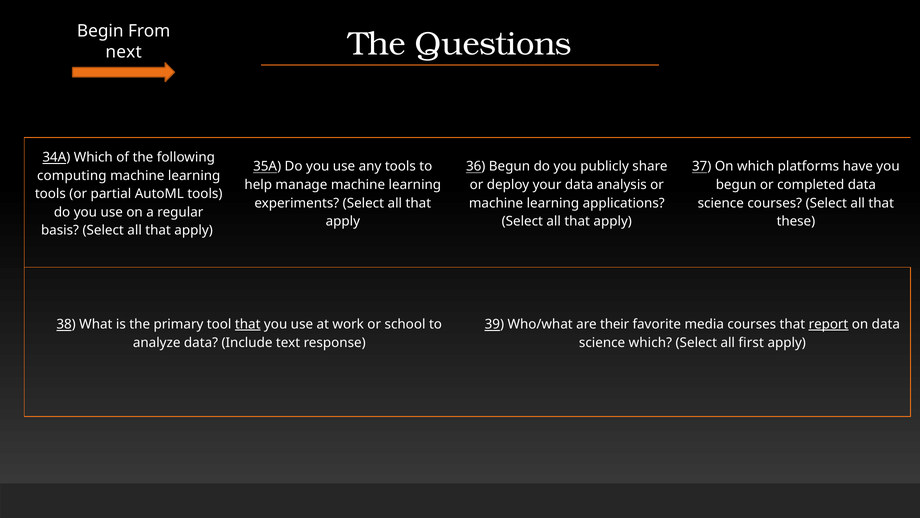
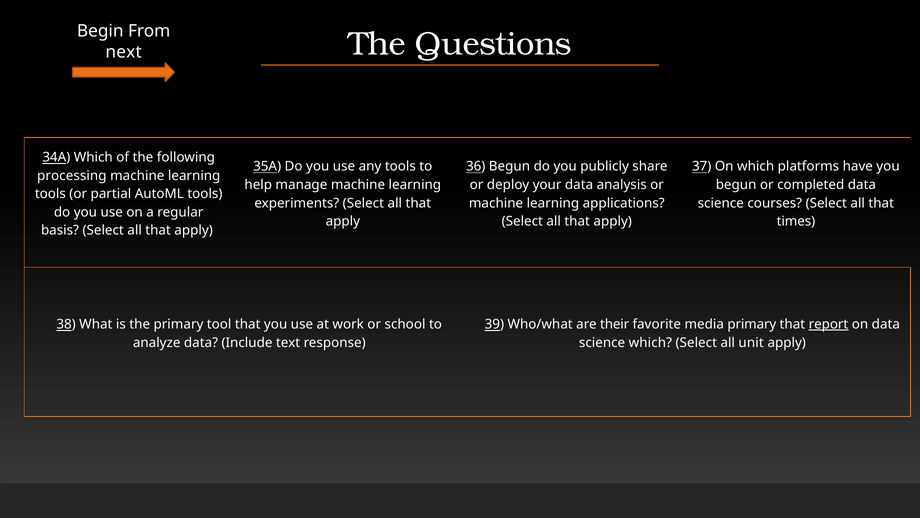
computing: computing -> processing (72, 175)
these: these -> times (796, 221)
that underline: present -> none (248, 324)
media courses: courses -> primary (752, 324)
first: first -> unit (751, 342)
